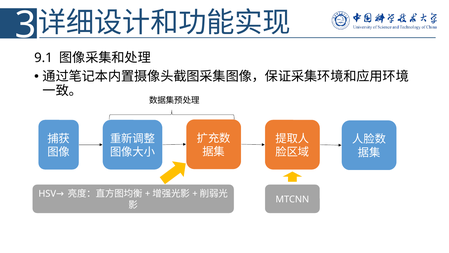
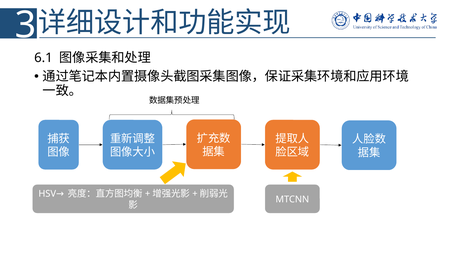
9.1: 9.1 -> 6.1 (43, 58)
